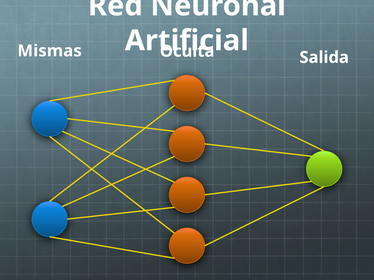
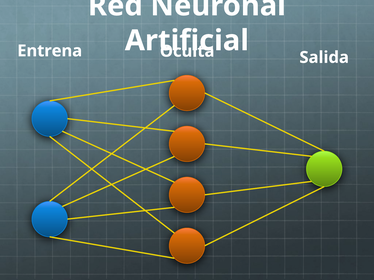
Mismas: Mismas -> Entrena (50, 51)
